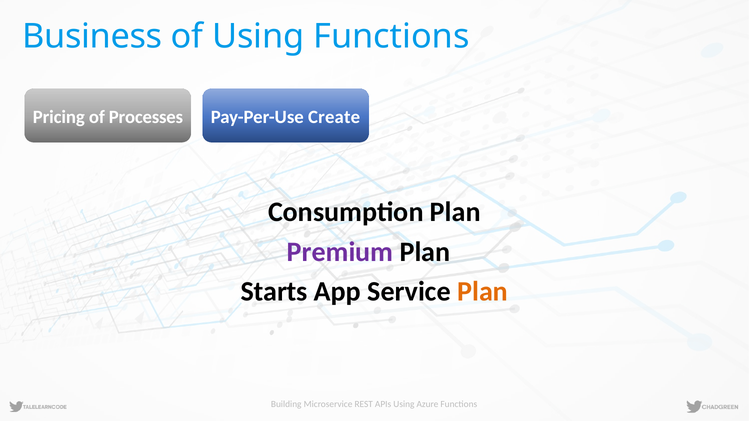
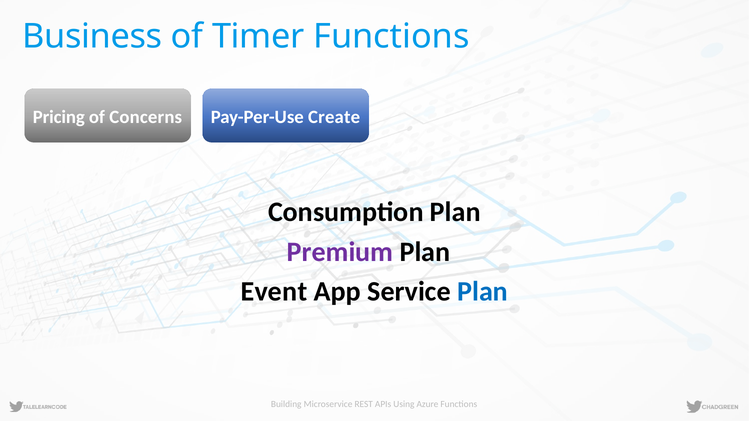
of Using: Using -> Timer (258, 36)
Processes: Processes -> Concerns (146, 117)
Starts: Starts -> Event (274, 292)
Plan colour: orange -> blue (483, 292)
